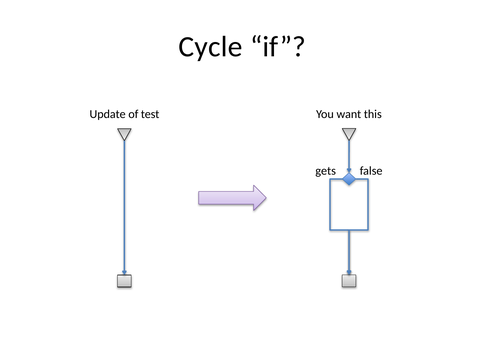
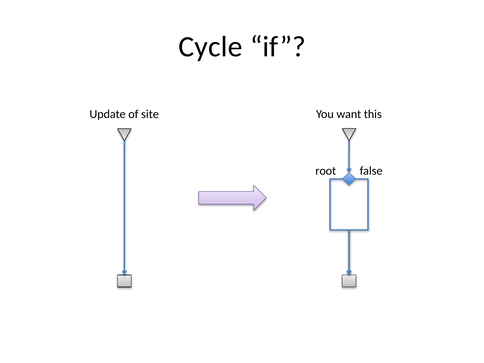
test: test -> site (150, 114)
gets: gets -> root (326, 171)
